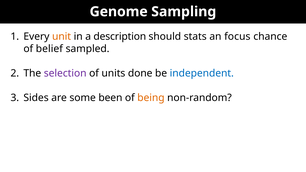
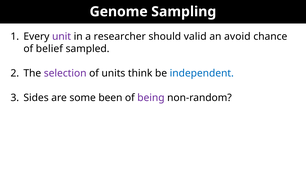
unit colour: orange -> purple (62, 36)
description: description -> researcher (120, 36)
stats: stats -> valid (195, 36)
focus: focus -> avoid (237, 36)
done: done -> think (140, 73)
being colour: orange -> purple (151, 98)
